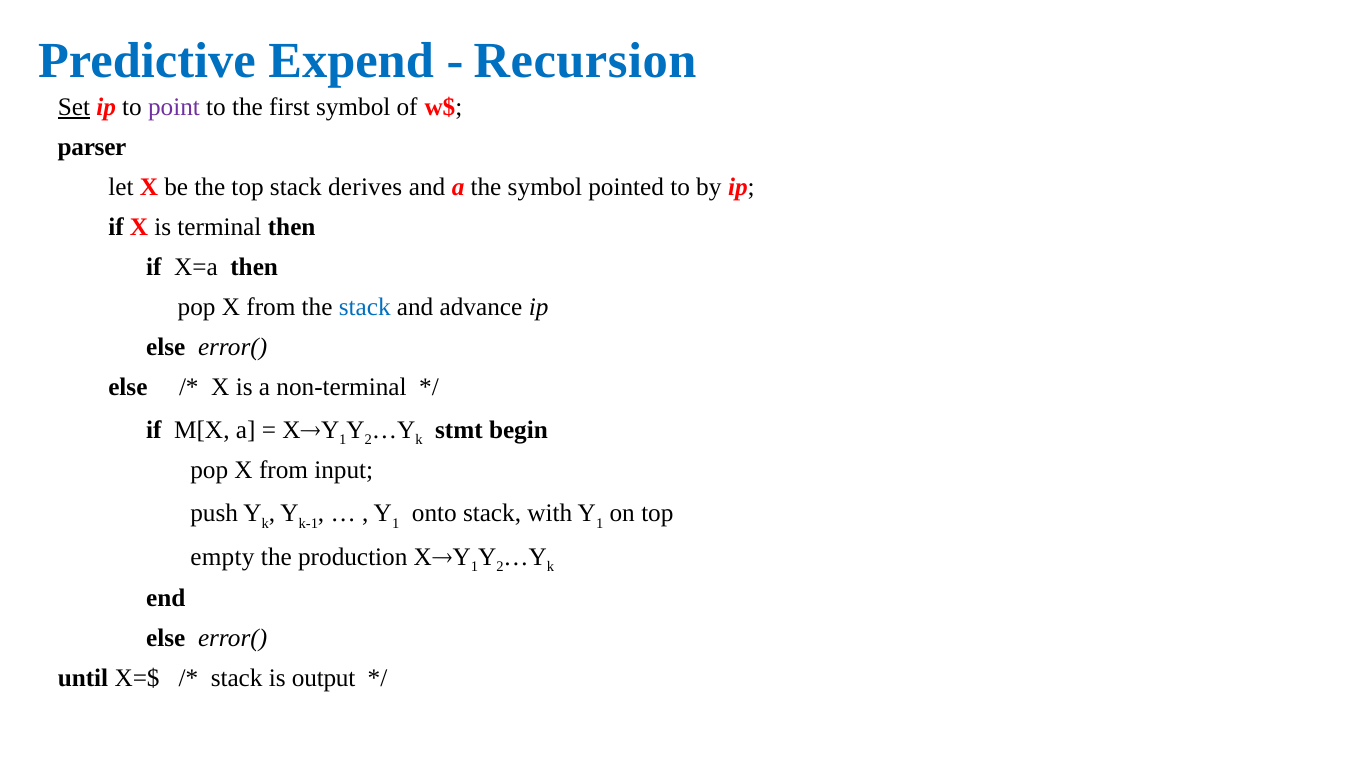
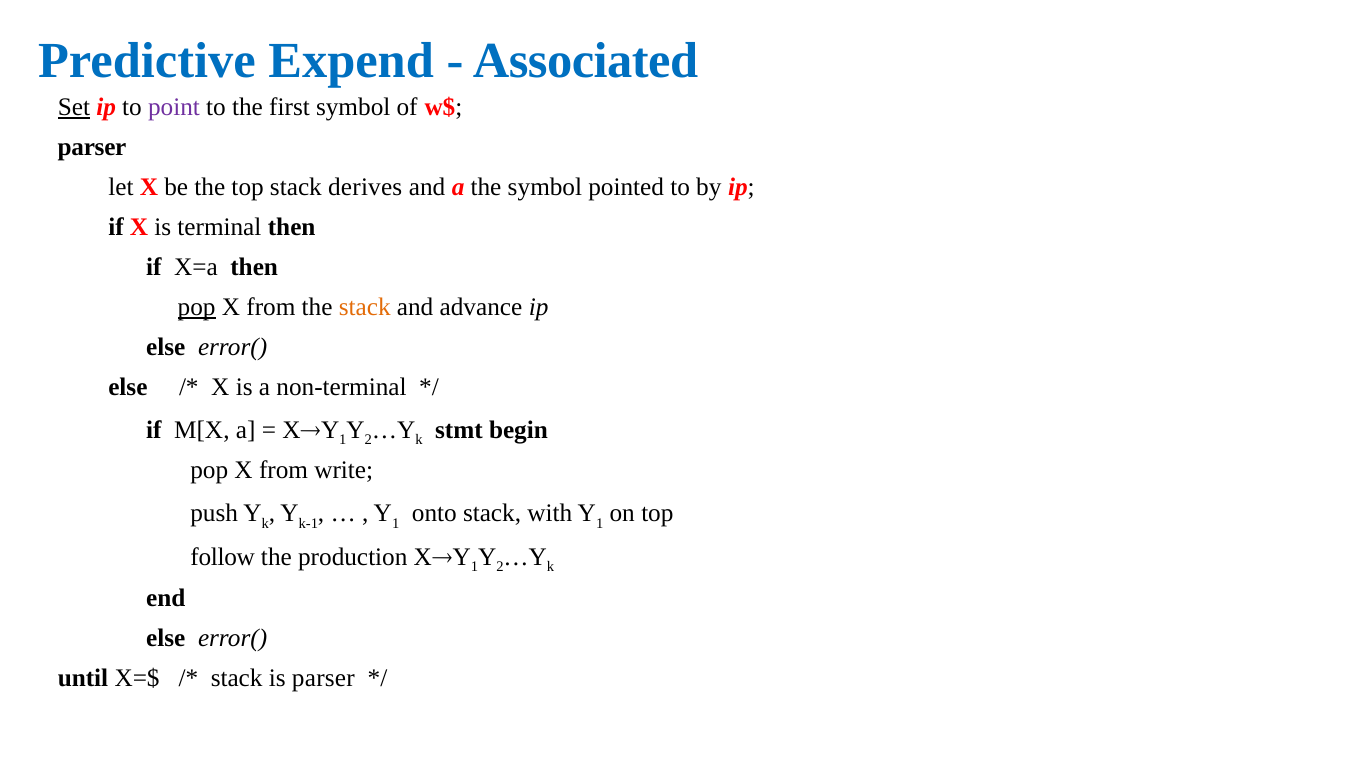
Recursion: Recursion -> Associated (586, 61)
pop underline: none -> present (197, 307)
stack colour: blue -> orange (365, 307)
input: input -> write (344, 470)
empty: empty -> follow (223, 557)
is output: output -> parser (323, 677)
